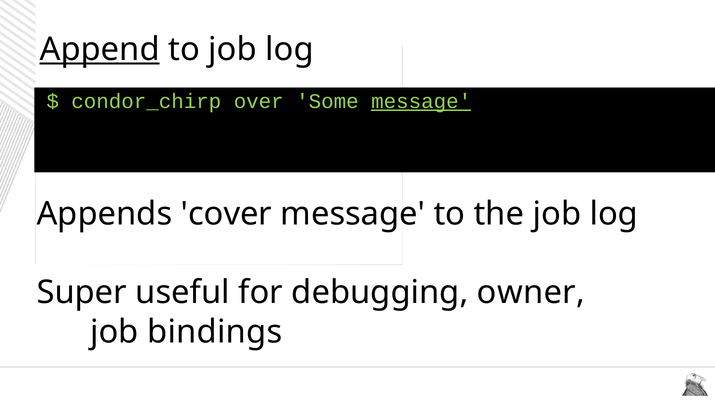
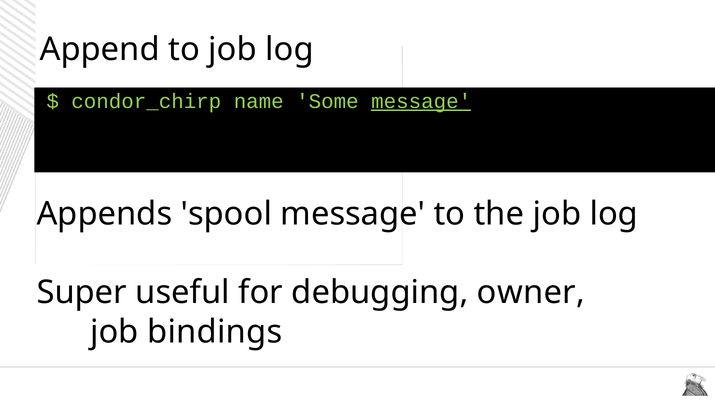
Append underline: present -> none (100, 49)
over: over -> name (259, 101)
cover: cover -> spool (226, 214)
